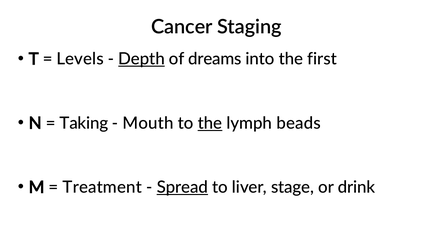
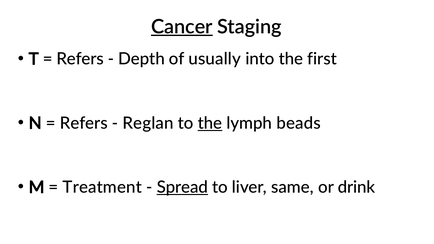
Cancer underline: none -> present (182, 27)
Levels: Levels -> Refers (80, 59)
Depth underline: present -> none (142, 59)
dreams: dreams -> usually (215, 59)
Taking: Taking -> Refers (84, 123)
Mouth: Mouth -> Reglan (148, 123)
stage: stage -> same (292, 187)
